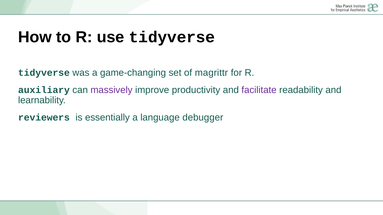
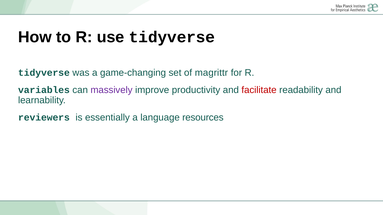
auxiliary: auxiliary -> variables (44, 90)
facilitate colour: purple -> red (259, 90)
debugger: debugger -> resources (203, 118)
